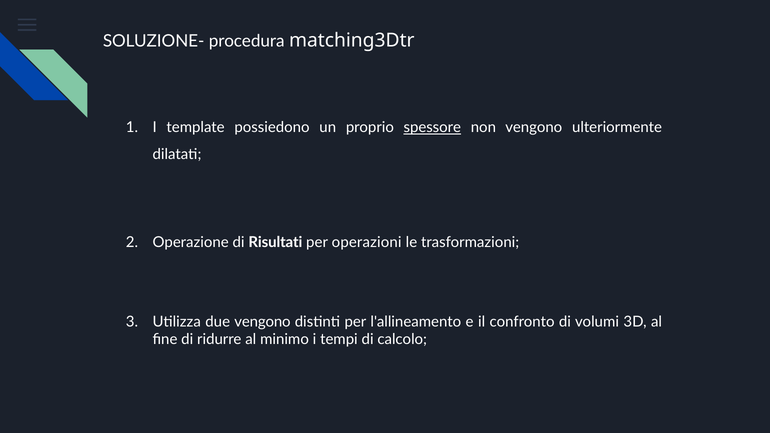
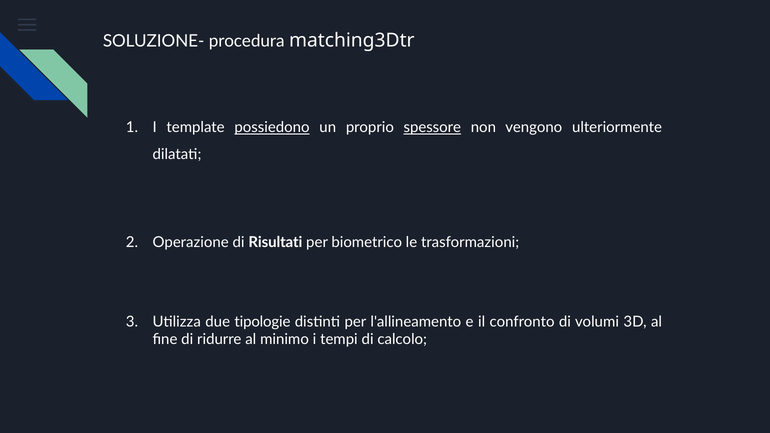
possiedono underline: none -> present (272, 128)
operazioni: operazioni -> biometrico (367, 243)
due vengono: vengono -> tipologie (262, 322)
